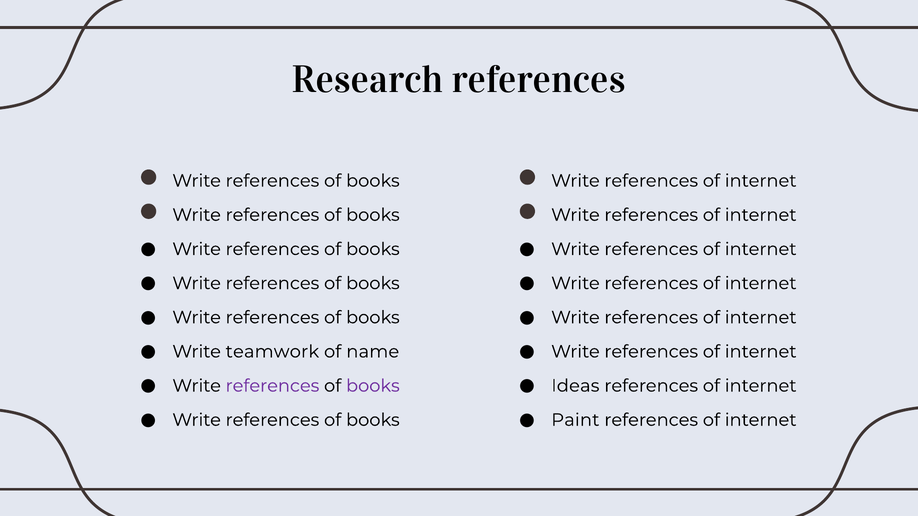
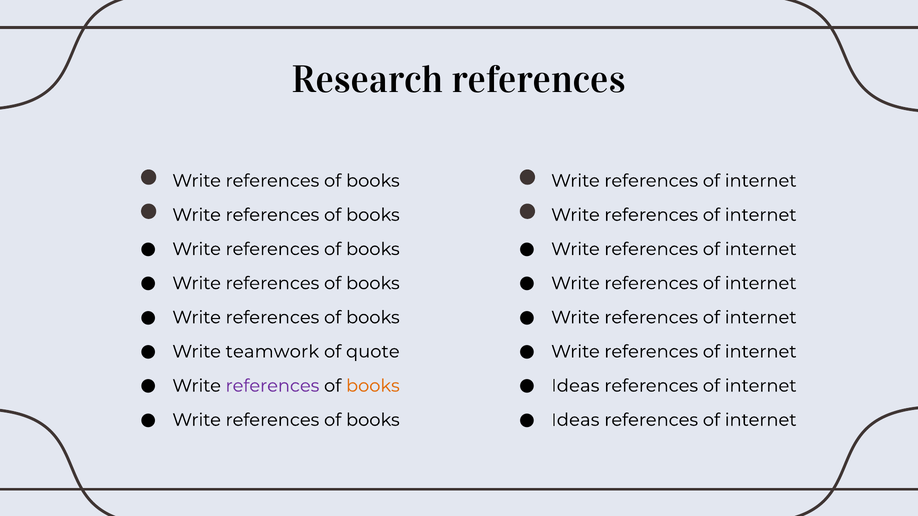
name: name -> quote (373, 352)
books colour: purple -> orange (373, 386)
Paint: Paint -> Ideas (575, 420)
